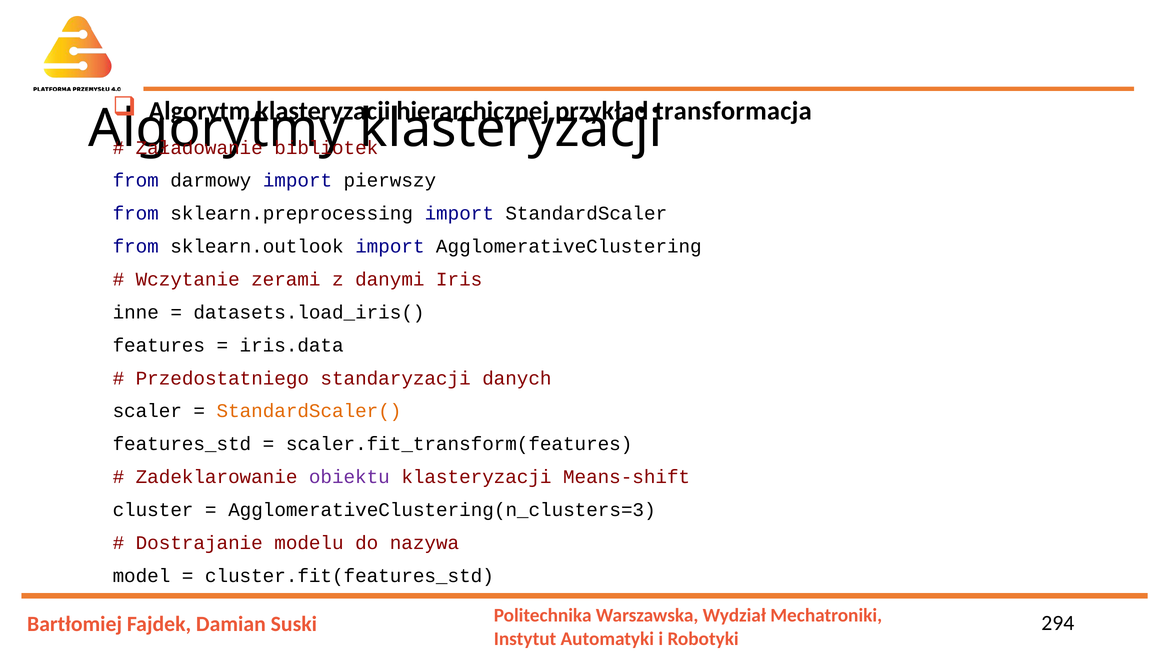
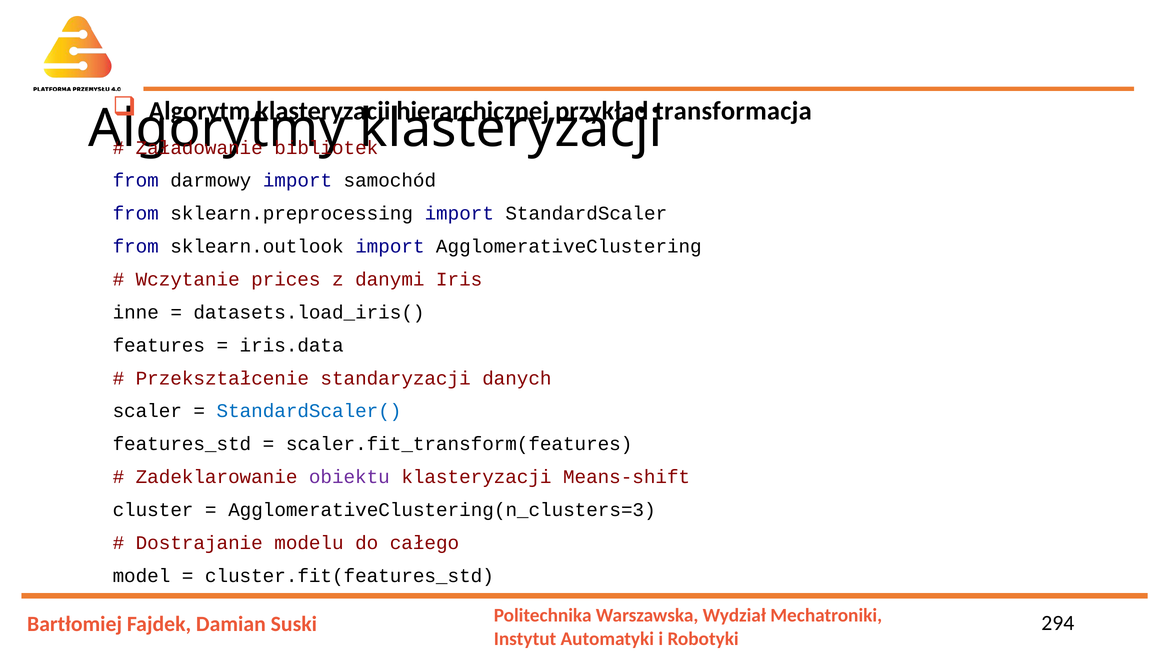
pierwszy: pierwszy -> samochód (390, 181)
zerami: zerami -> prices (286, 279)
Przedostatniego: Przedostatniego -> Przekształcenie (222, 378)
StandardScaler( colour: orange -> blue (309, 411)
nazywa: nazywa -> całego (424, 543)
